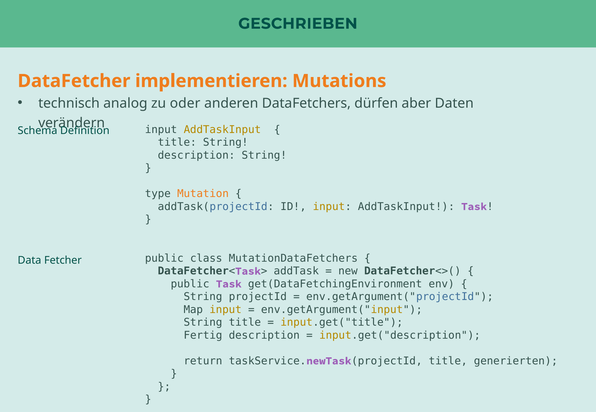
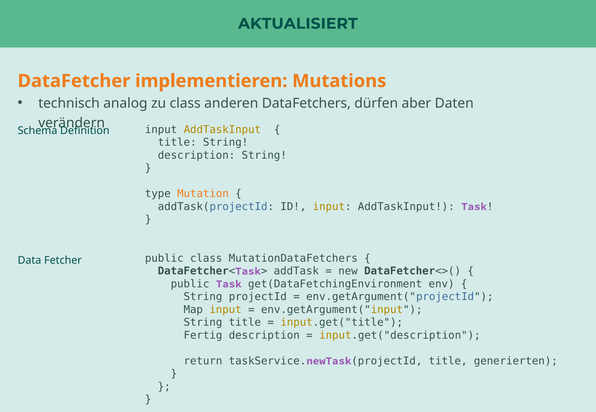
GESCHRIEBEN: GESCHRIEBEN -> AKTUALISIERT (298, 24)
zu oder: oder -> class (185, 103)
